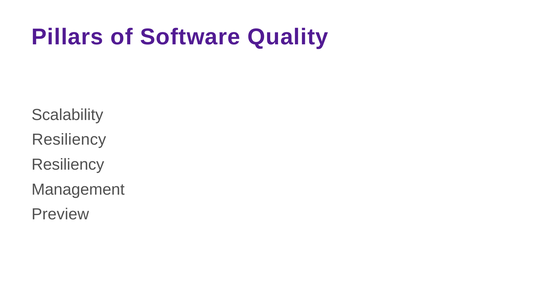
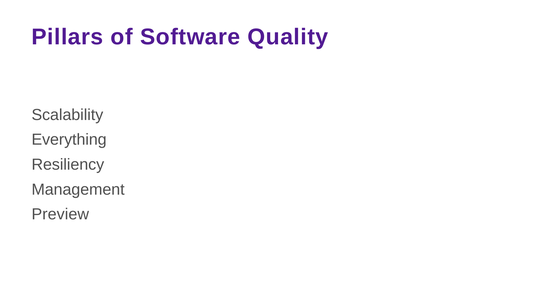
Resiliency: Resiliency -> Everything (69, 140)
